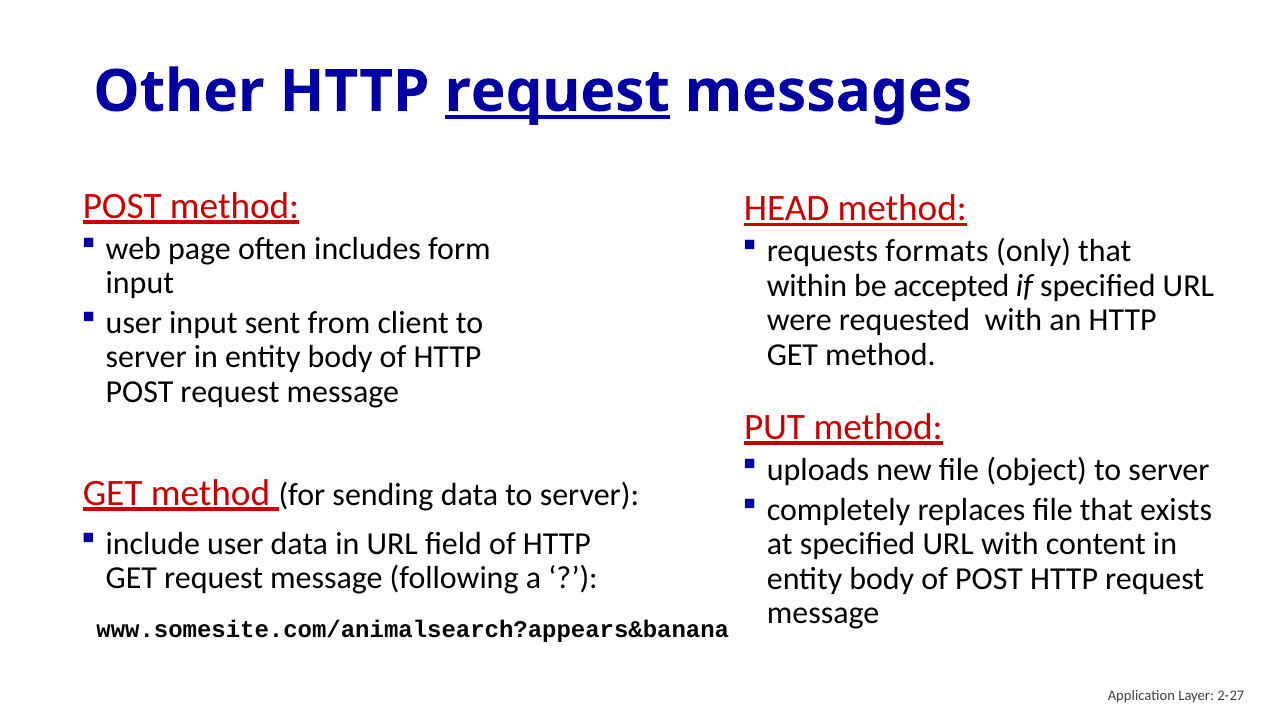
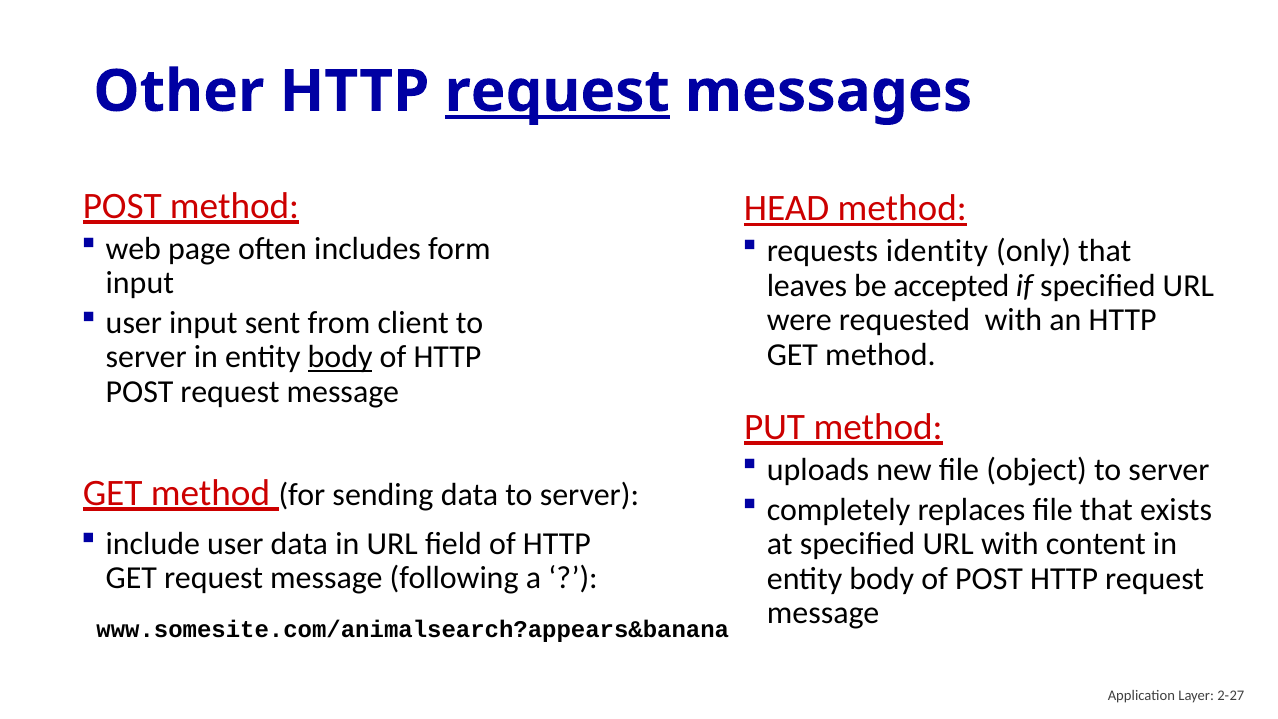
formats: formats -> identity (937, 251)
within: within -> leaves (807, 286)
body underline: none -> present (340, 357)
